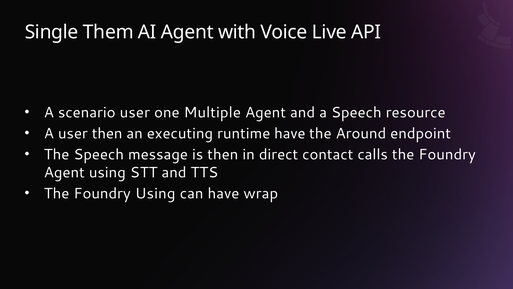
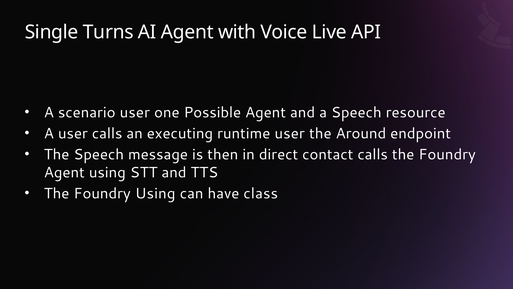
Them: Them -> Turns (108, 32)
Multiple: Multiple -> Possible (212, 112)
user then: then -> calls (107, 133)
runtime have: have -> user (290, 133)
wrap: wrap -> class (261, 193)
